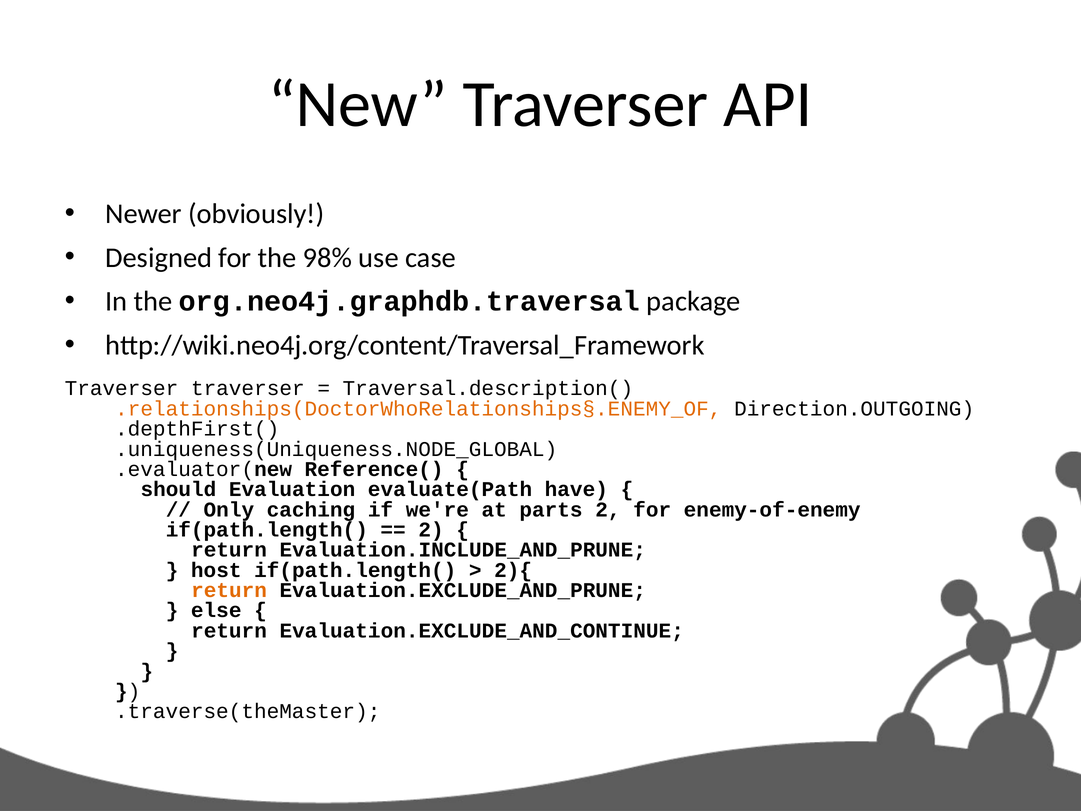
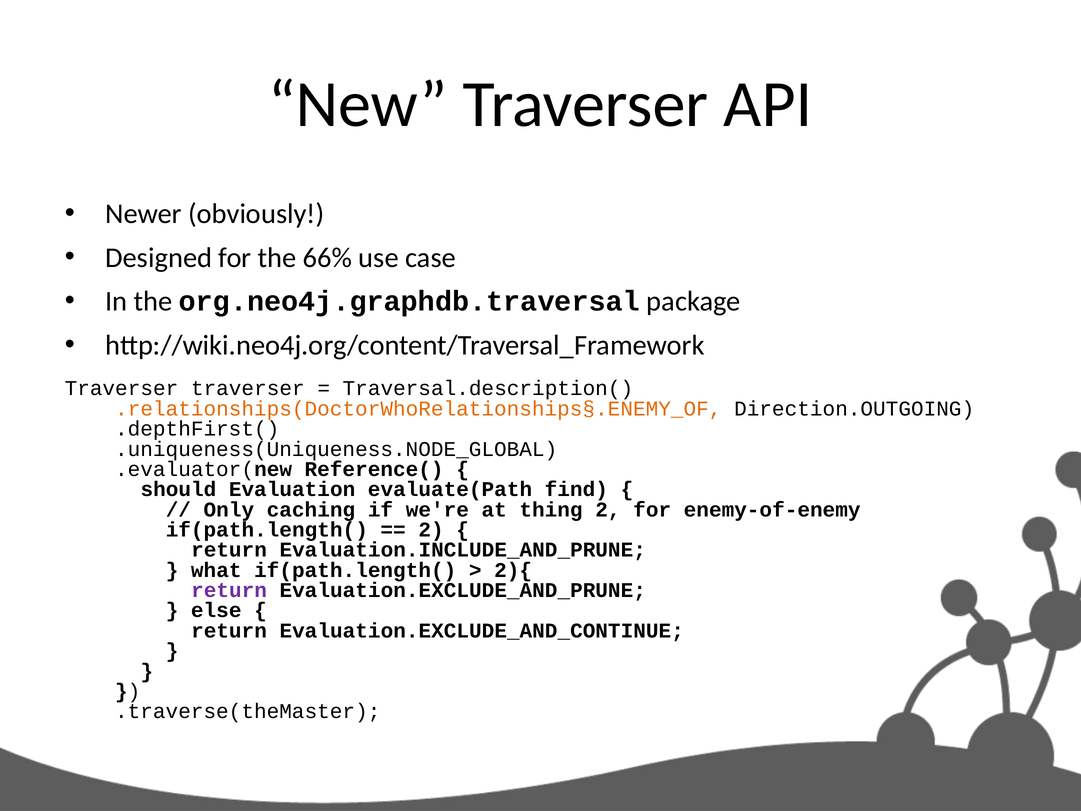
98%: 98% -> 66% (328, 258)
have: have -> find (576, 489)
parts: parts -> thing (551, 509)
host: host -> what (216, 570)
return colour: orange -> purple (229, 590)
